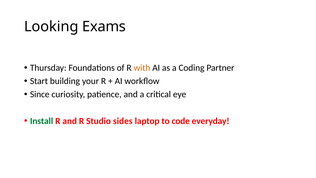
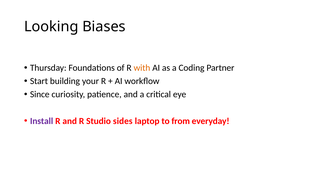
Exams: Exams -> Biases (104, 27)
Install colour: green -> purple (42, 121)
code: code -> from (181, 121)
